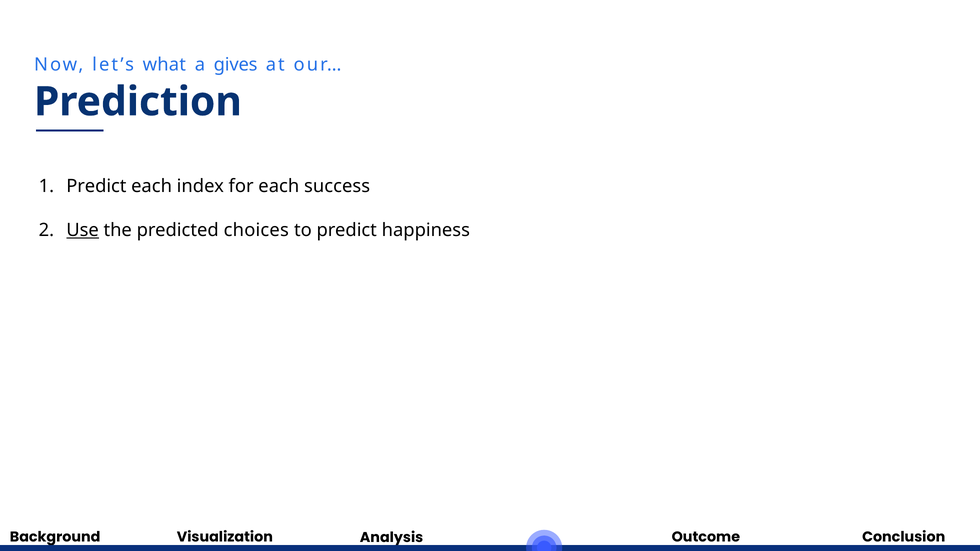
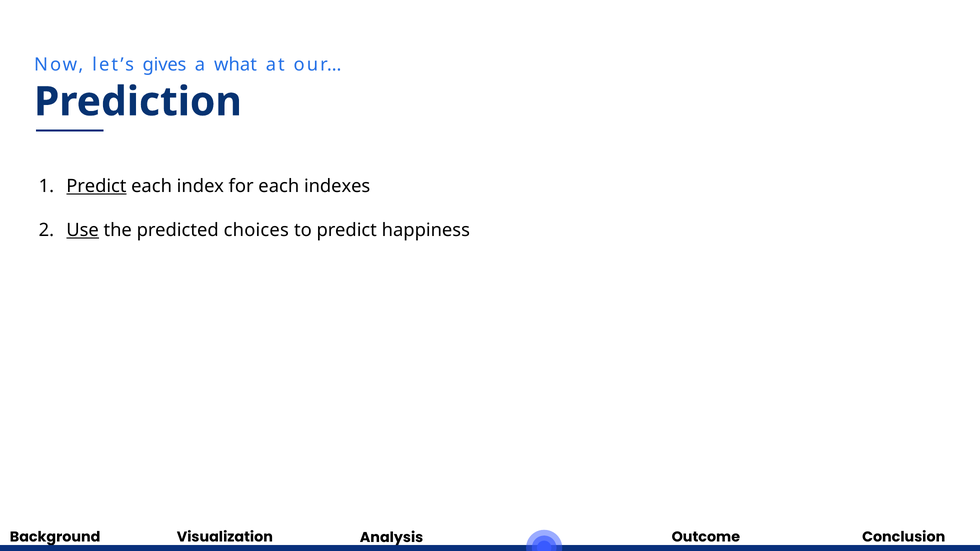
what: what -> gives (164, 65)
gives: gives -> what (235, 65)
Predict underline: none -> present (96, 186)
success: success -> indexes (337, 186)
